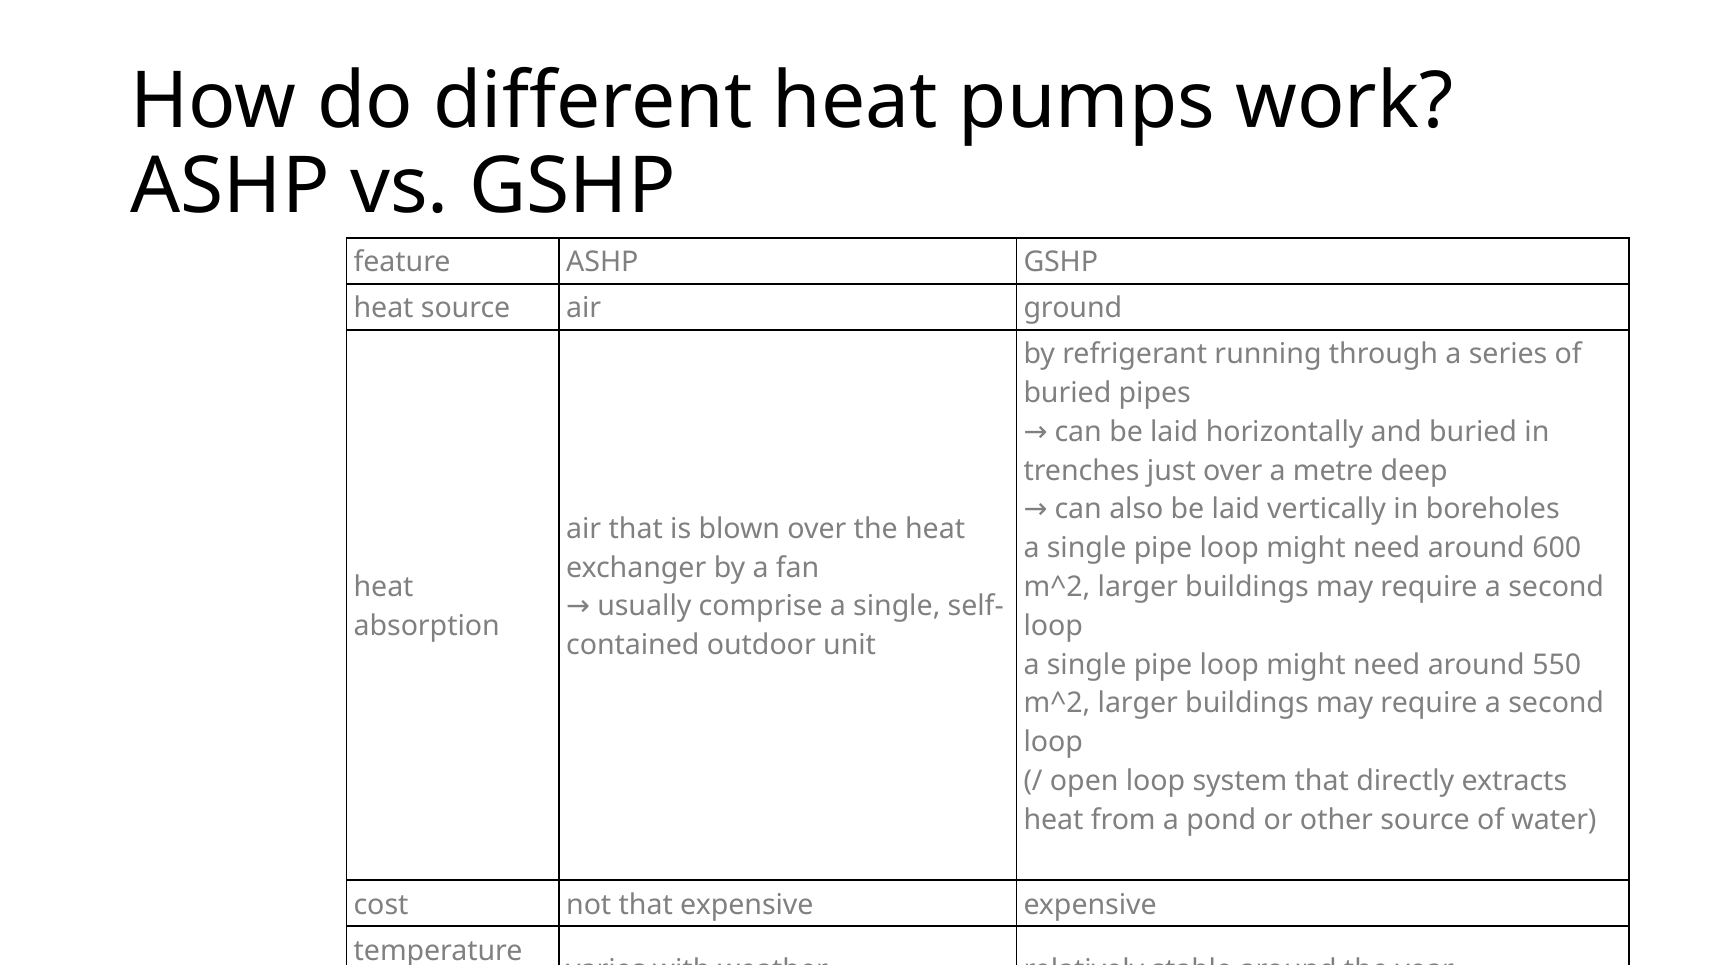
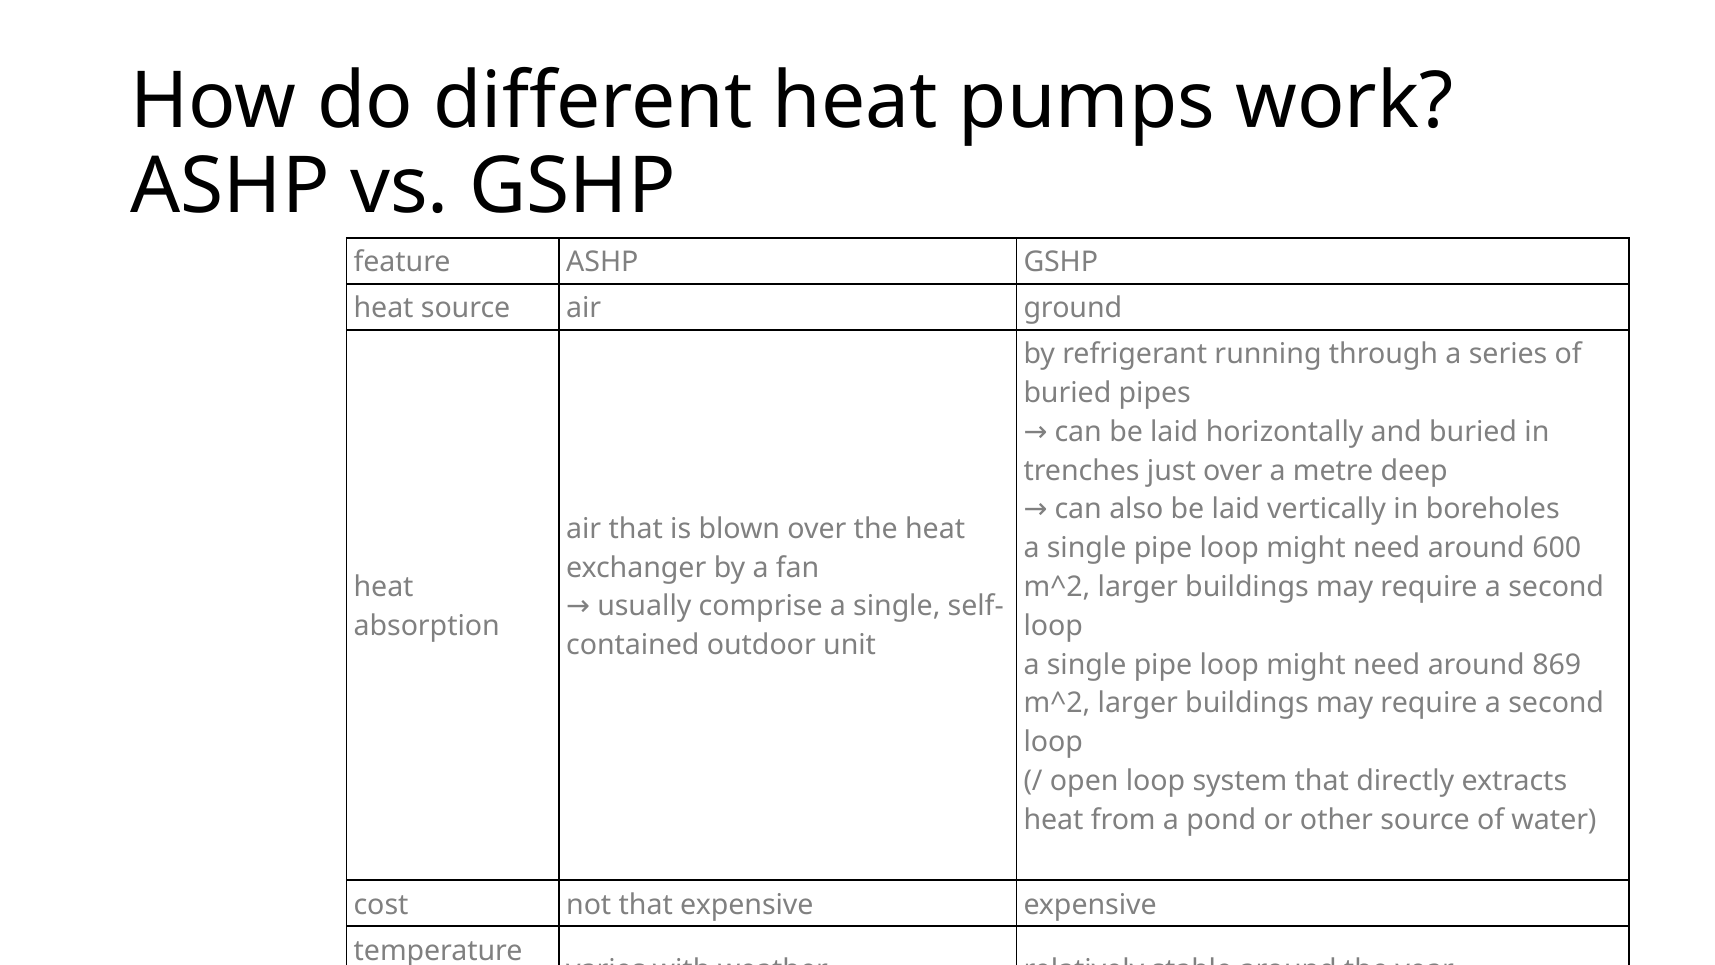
550: 550 -> 869 (1557, 665)
